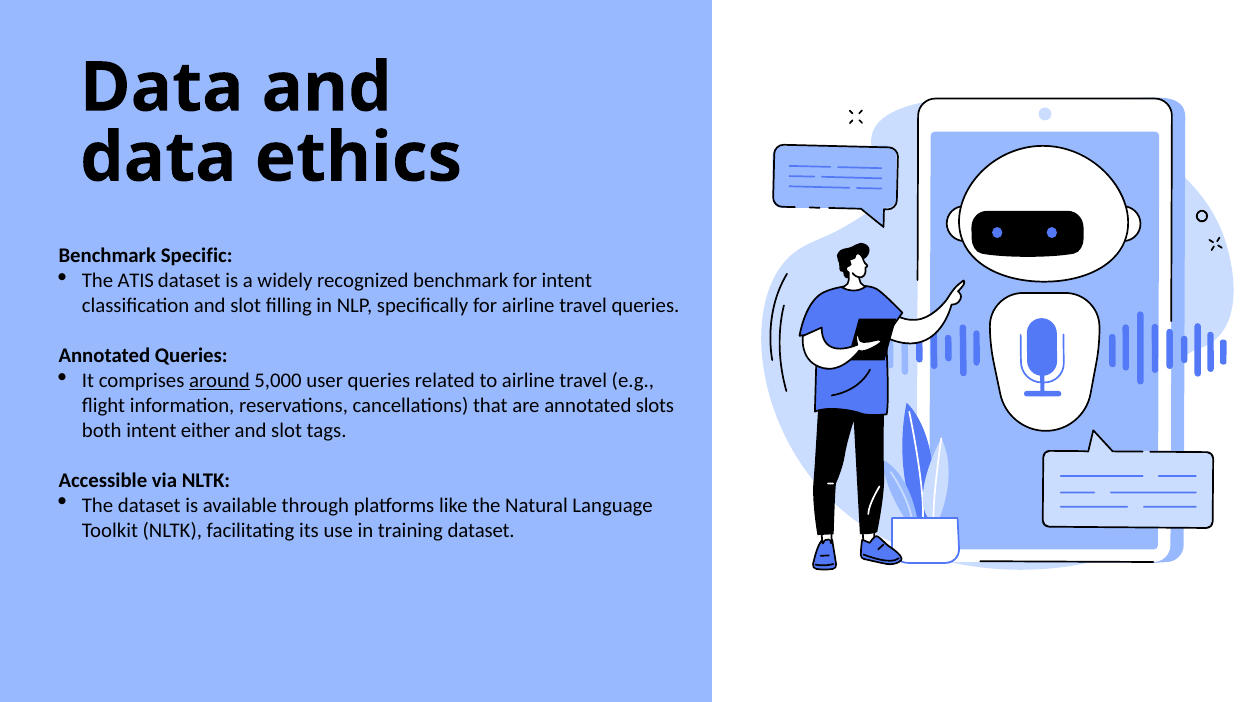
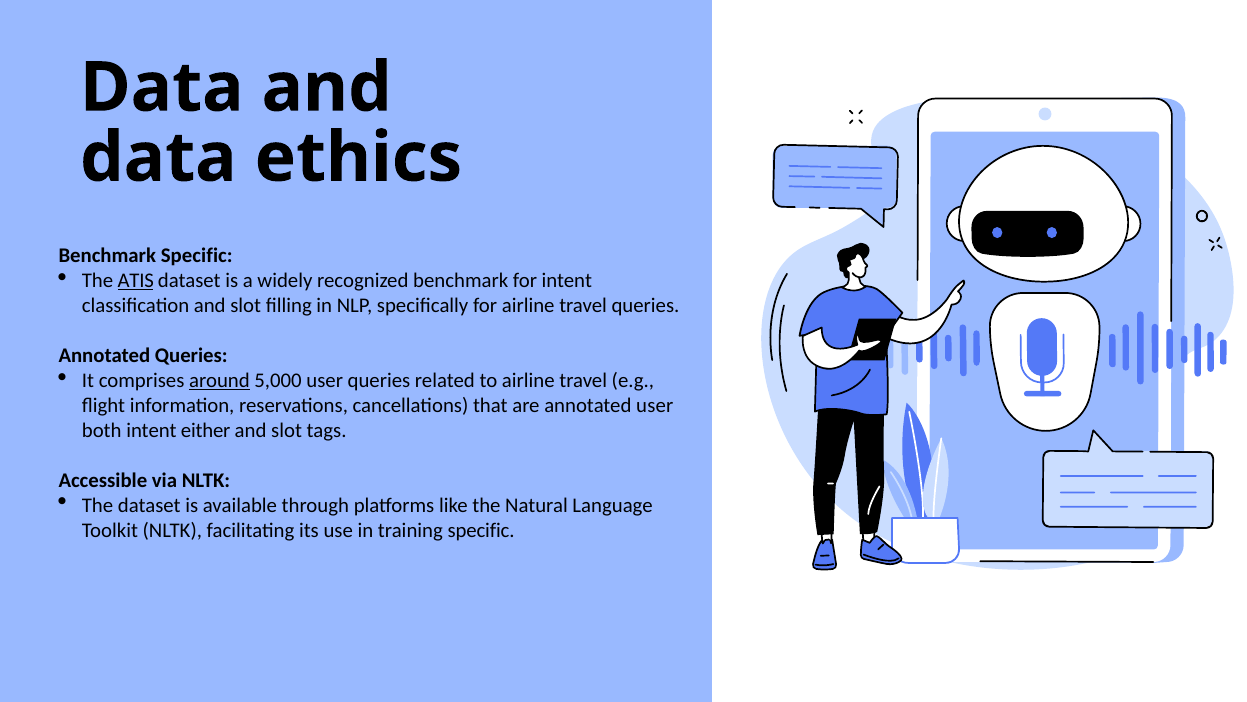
ATIS underline: none -> present (136, 280)
annotated slots: slots -> user (655, 405)
training dataset: dataset -> specific (481, 530)
